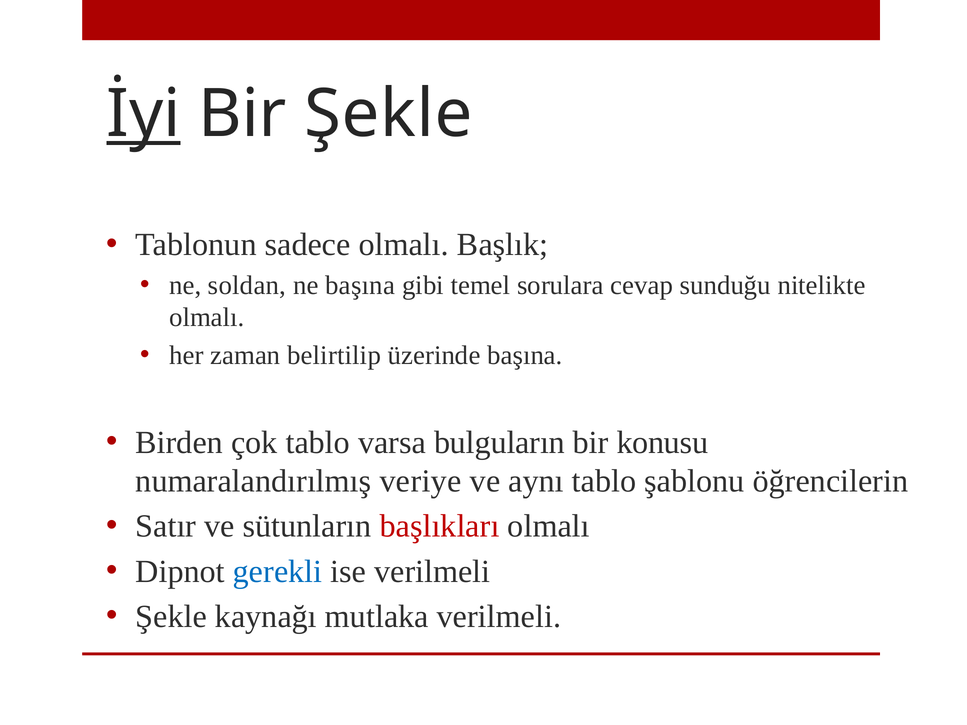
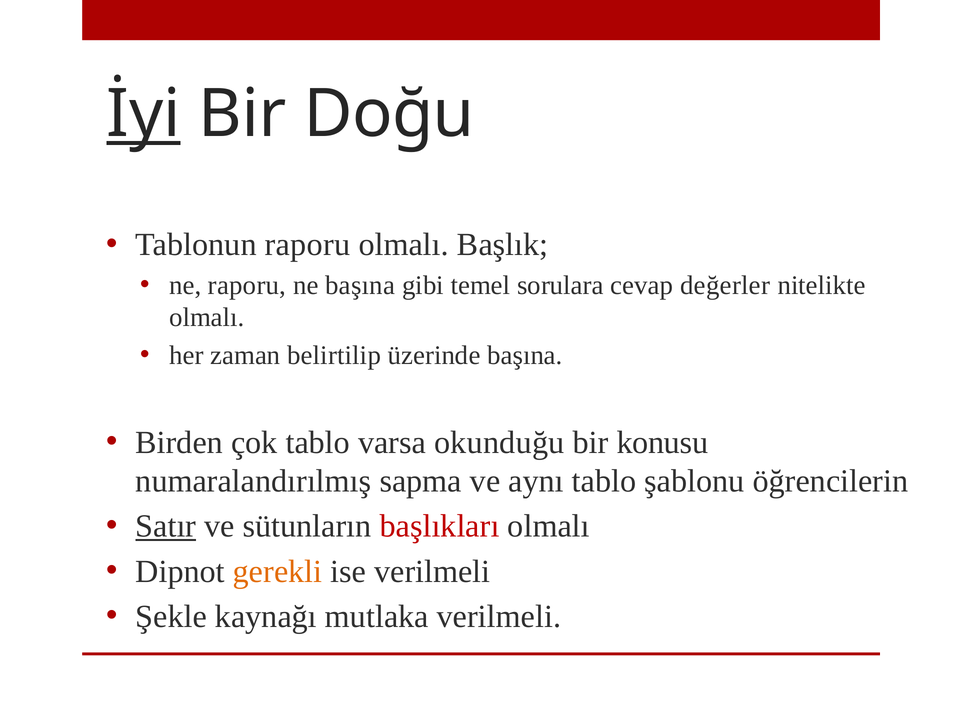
Bir Şekle: Şekle -> Doğu (389, 114)
Tablonun sadece: sadece -> raporu (307, 245)
ne soldan: soldan -> raporu (247, 285)
sunduğu: sunduğu -> değerler (725, 285)
bulguların: bulguların -> okunduğu (499, 443)
veriye: veriye -> sapma (421, 481)
Satır underline: none -> present (166, 527)
gerekli colour: blue -> orange (278, 572)
